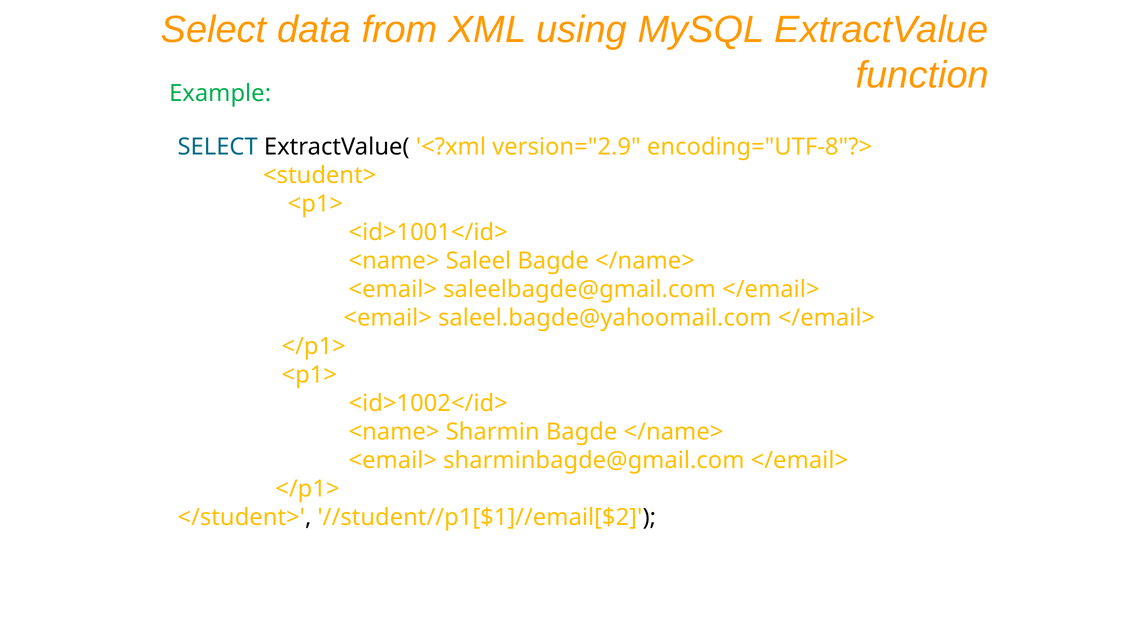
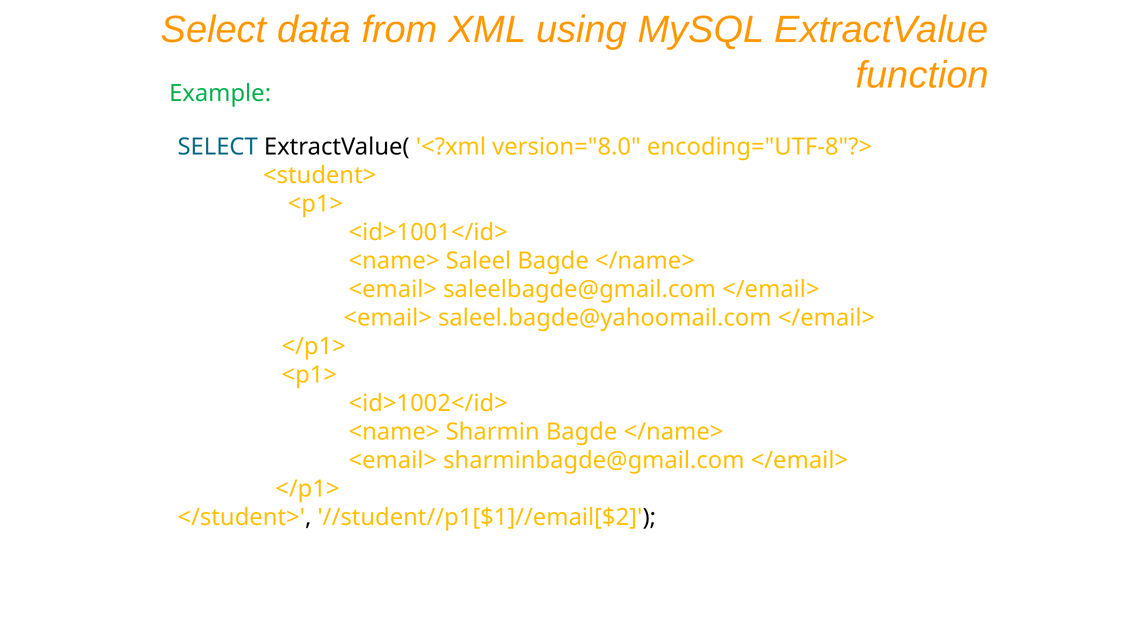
version="2.9: version="2.9 -> version="8.0 (567, 147)
